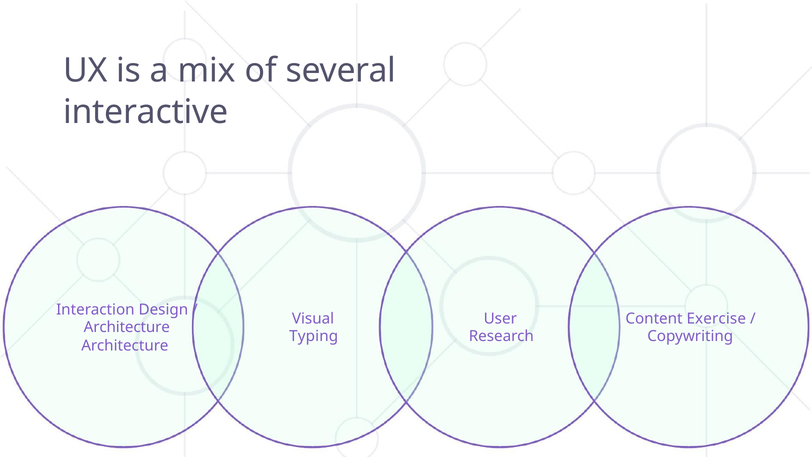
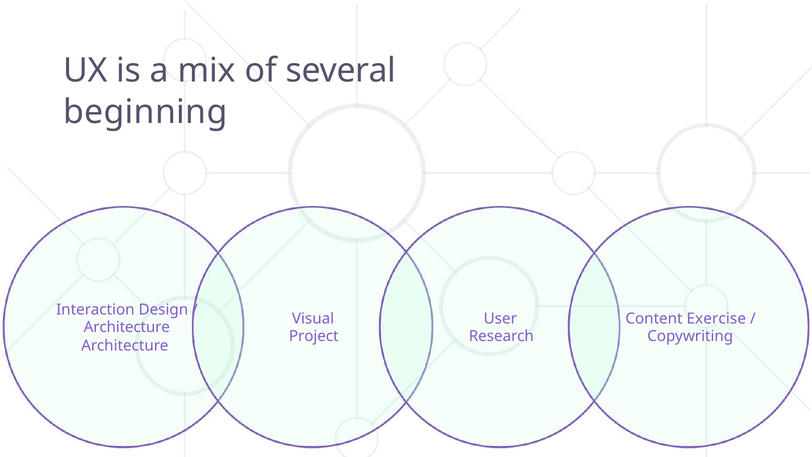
interactive: interactive -> beginning (145, 112)
Typing: Typing -> Project (314, 336)
